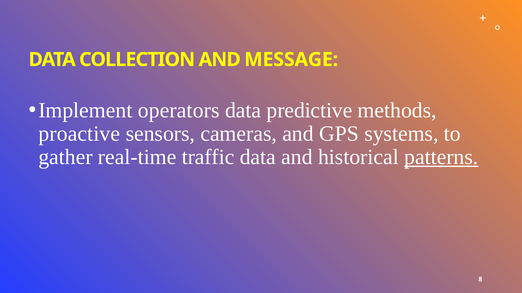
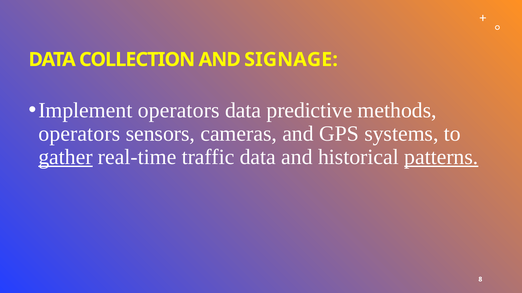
MESSAGE: MESSAGE -> SIGNAGE (291, 60)
proactive: proactive -> operators (79, 134)
gather underline: none -> present (65, 157)
